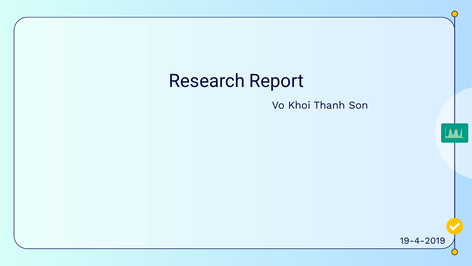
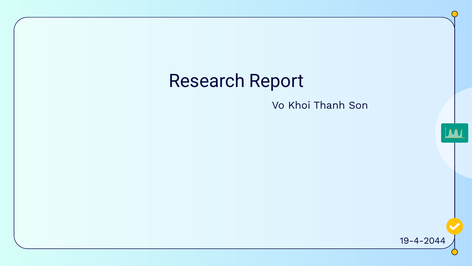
19-4-2019: 19-4-2019 -> 19-4-2044 (423, 241)
